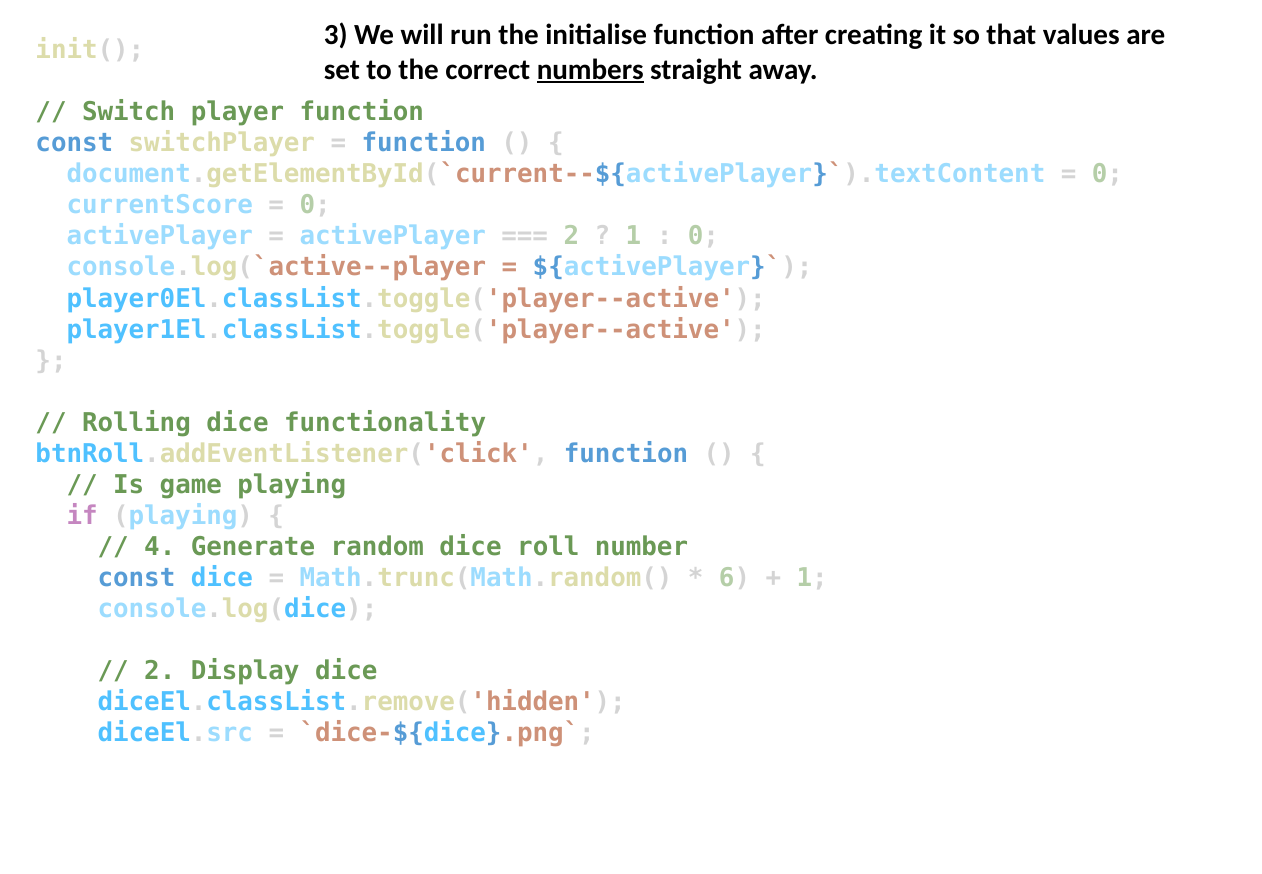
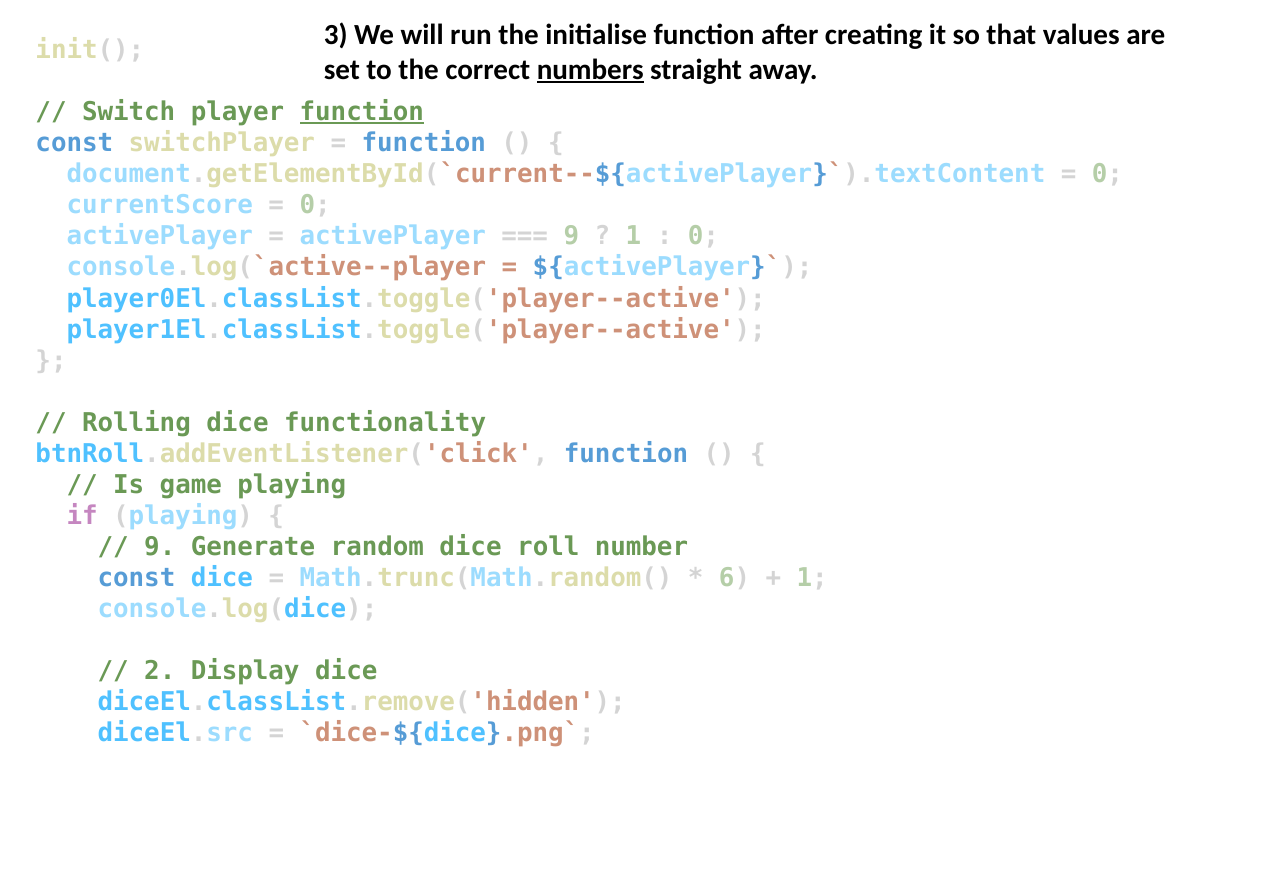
function underline: none -> present (362, 112)
2: 2 -> 9 (571, 236)
4: 4 -> 9 (160, 547)
